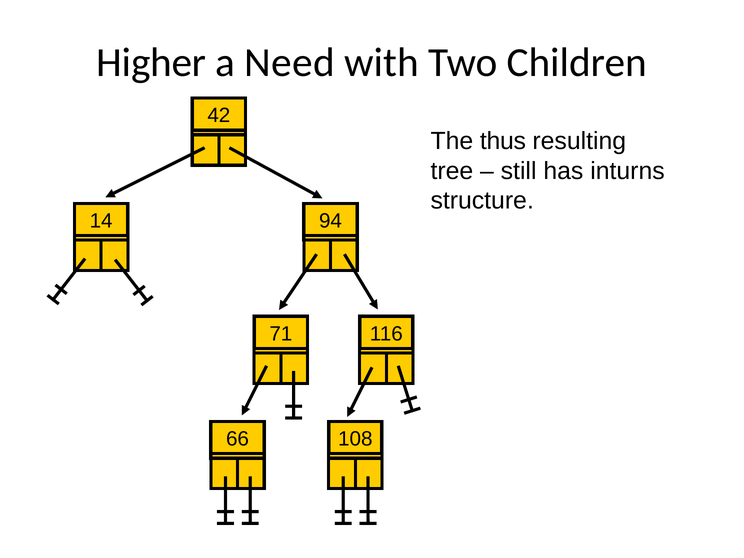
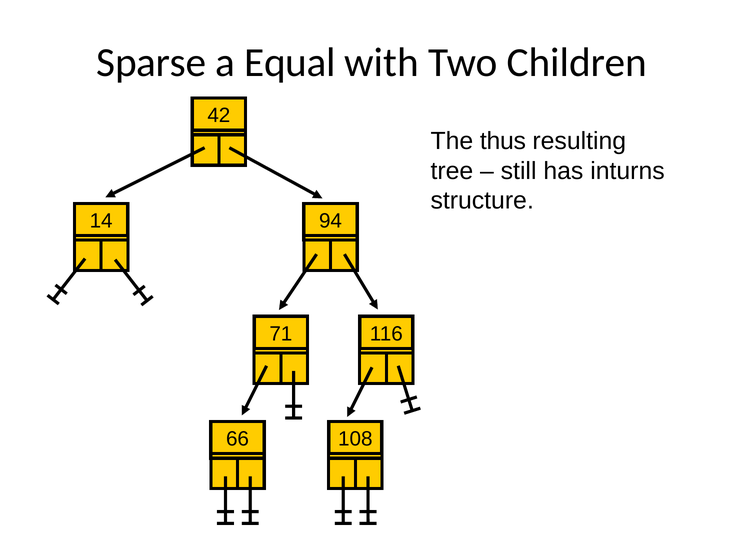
Higher: Higher -> Sparse (151, 62)
Need: Need -> Equal (290, 62)
